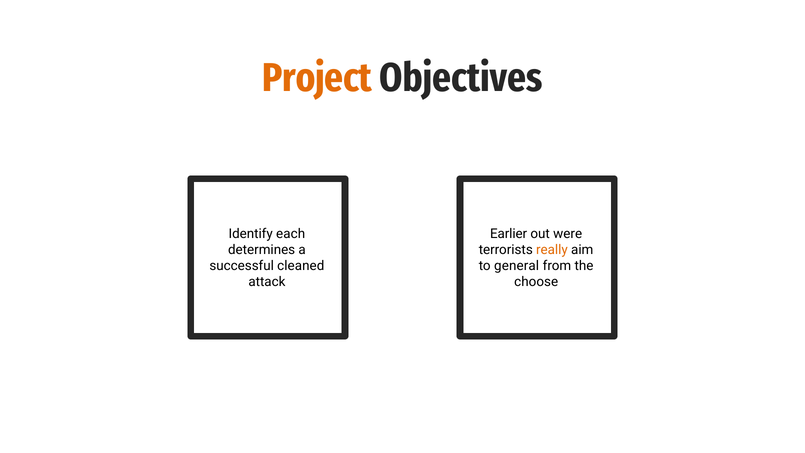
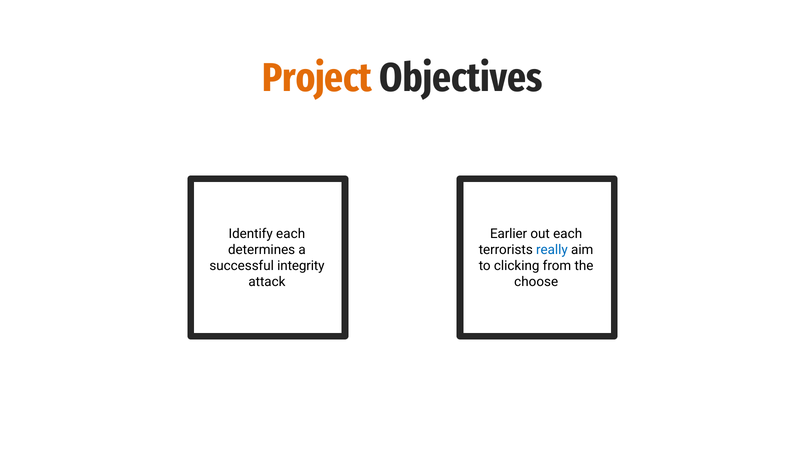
out were: were -> each (568, 234)
really colour: orange -> blue (552, 250)
cleaned: cleaned -> integrity (301, 266)
general: general -> clicking (517, 266)
